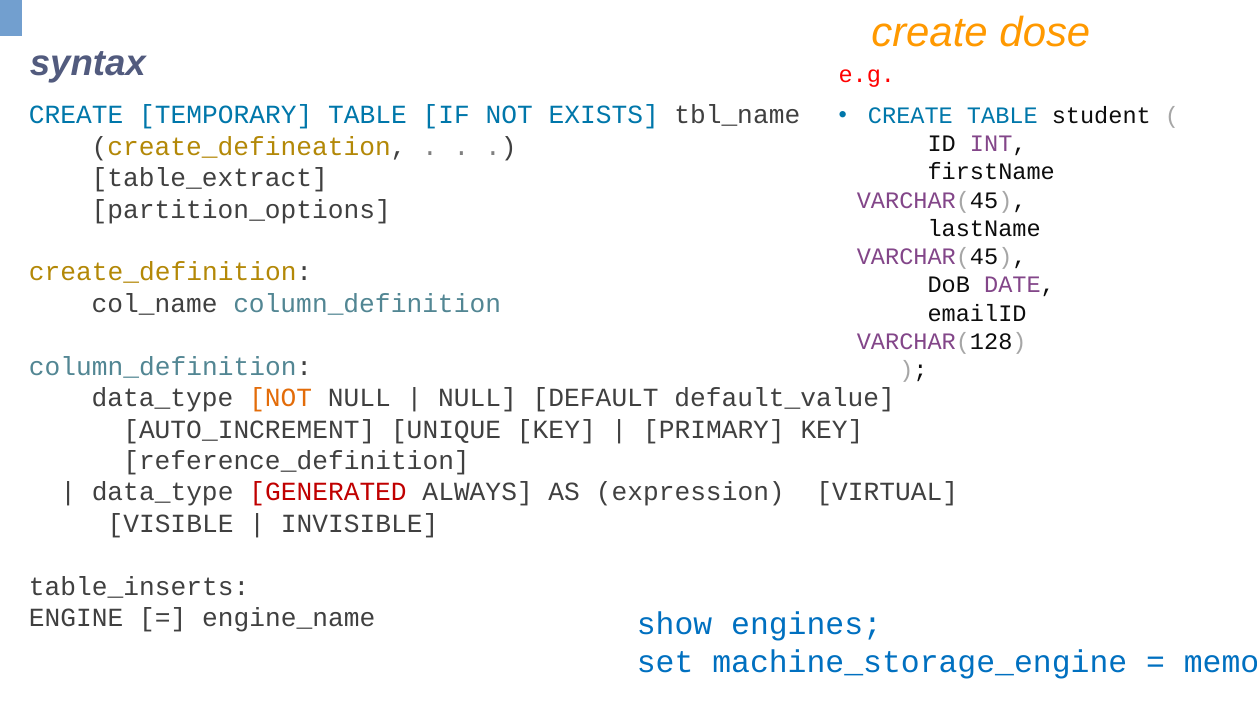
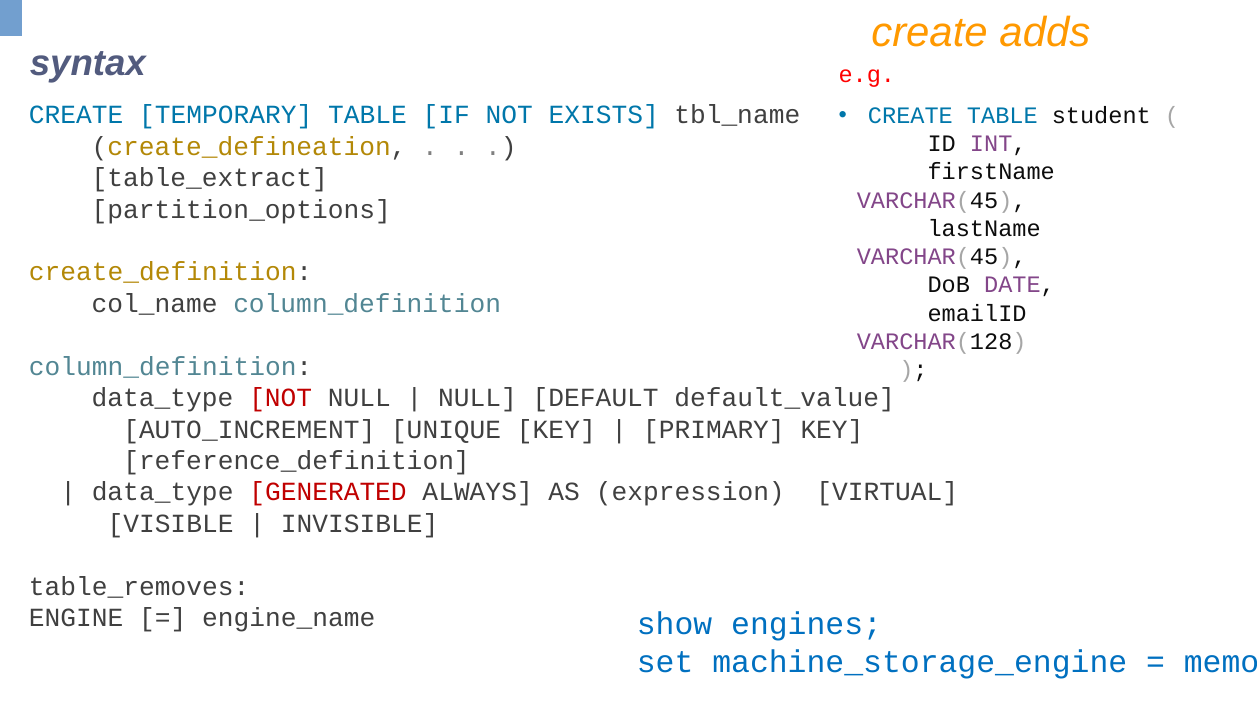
dose: dose -> adds (1045, 33)
NOT colour: orange -> red (281, 398)
table_inserts: table_inserts -> table_removes (139, 587)
